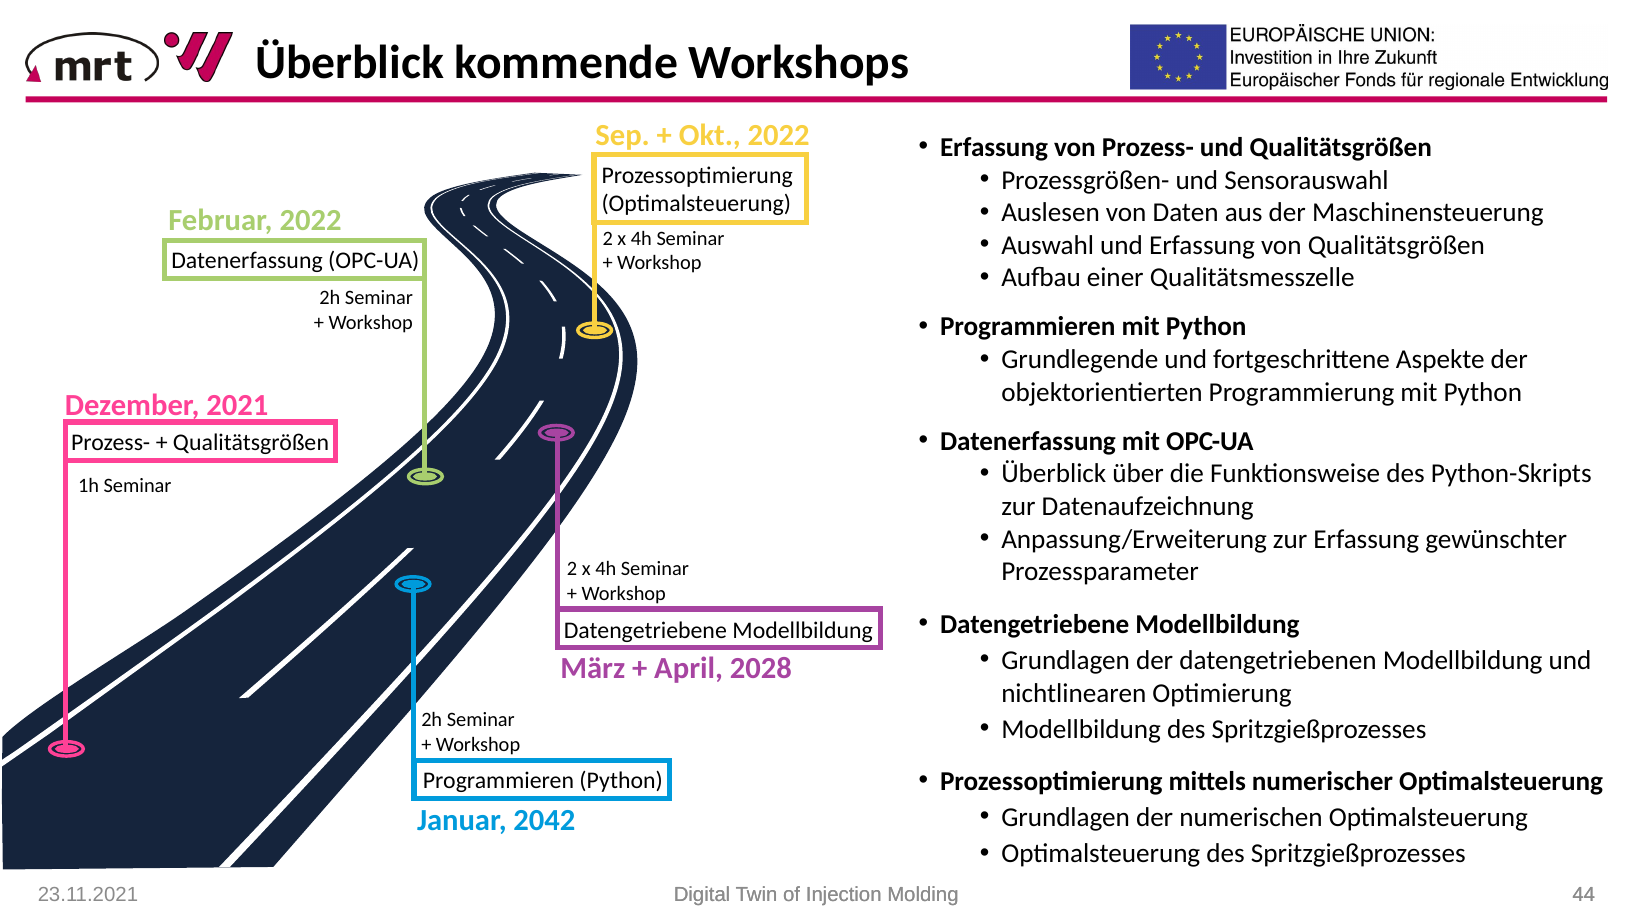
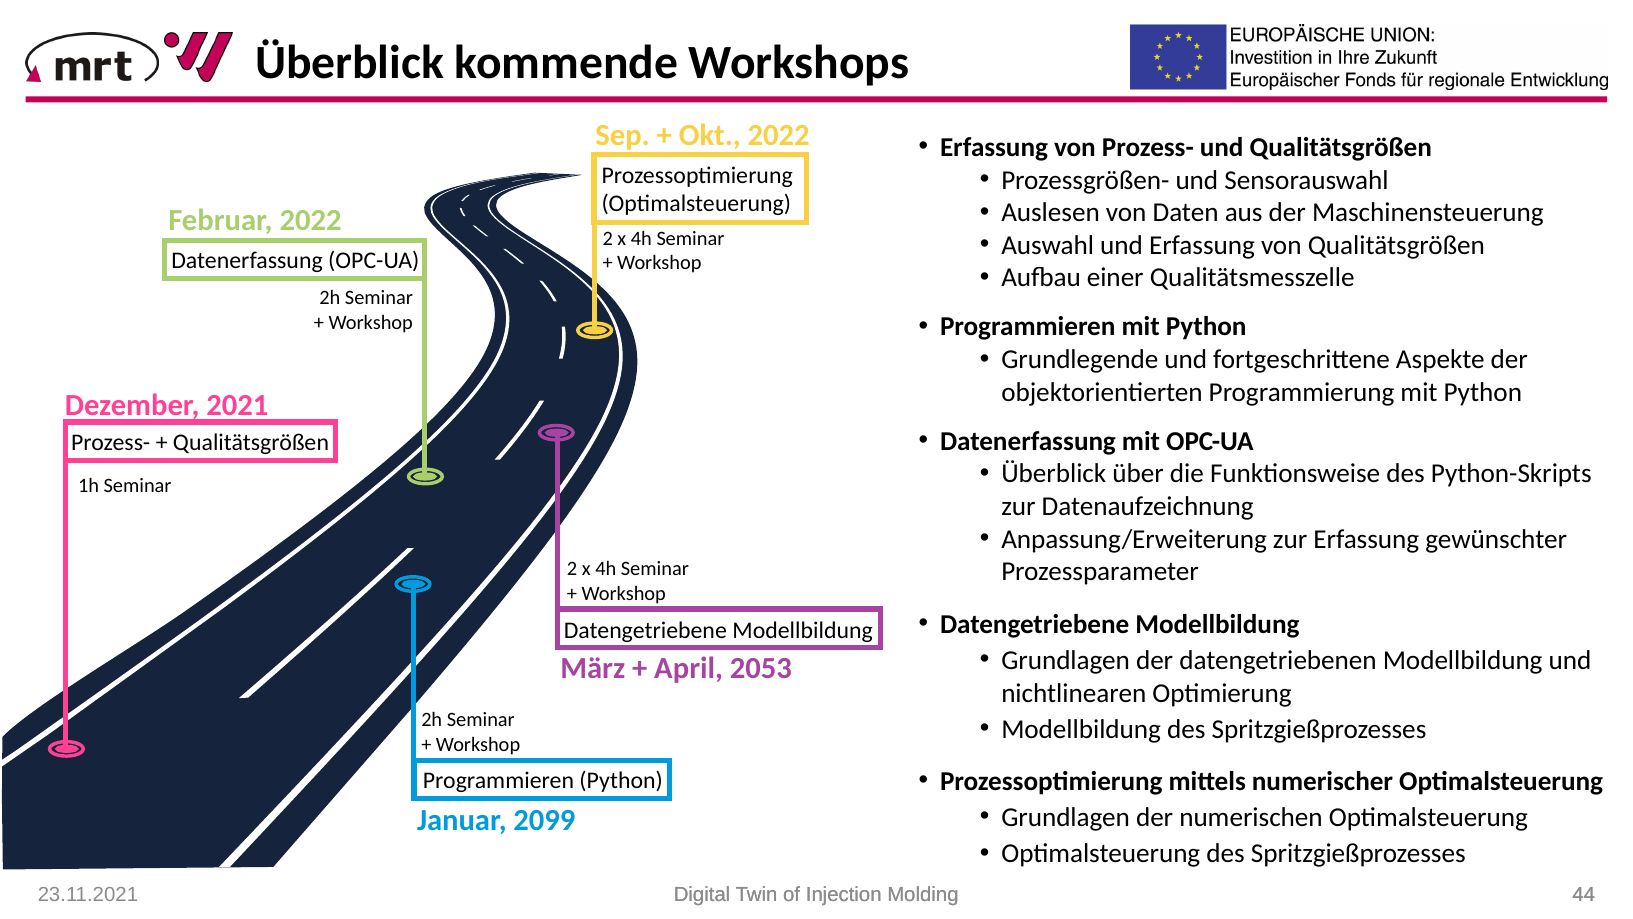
2028: 2028 -> 2053 (761, 668)
2042: 2042 -> 2099 (544, 820)
